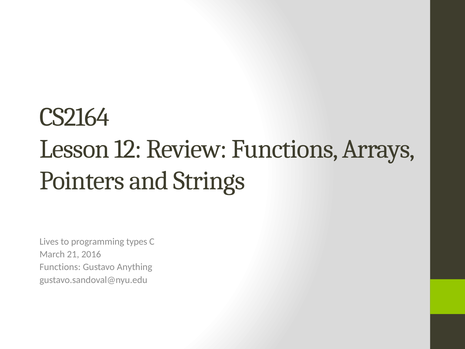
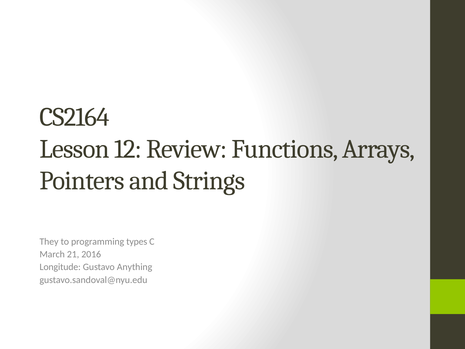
Lives: Lives -> They (49, 241)
Functions: Functions -> Longitude (60, 267)
